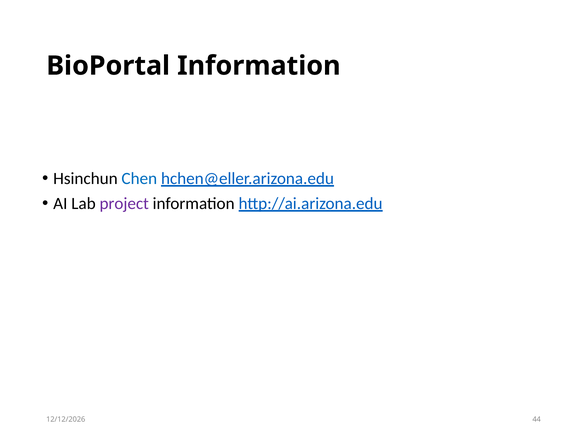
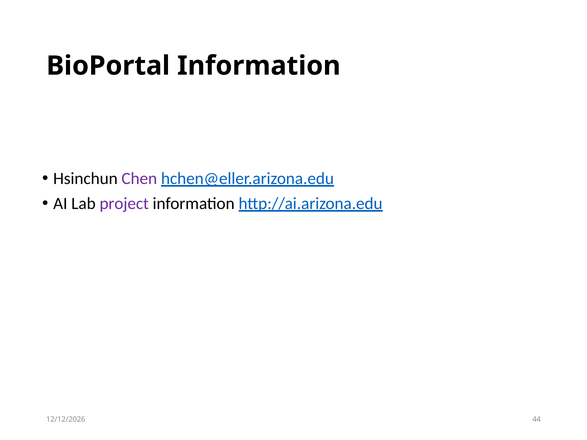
Chen colour: blue -> purple (139, 179)
